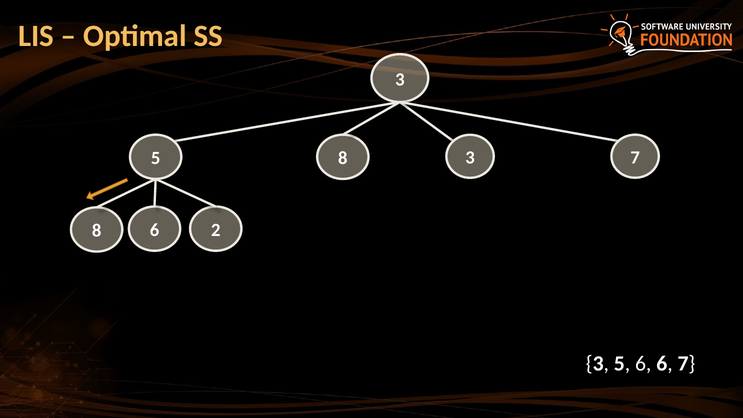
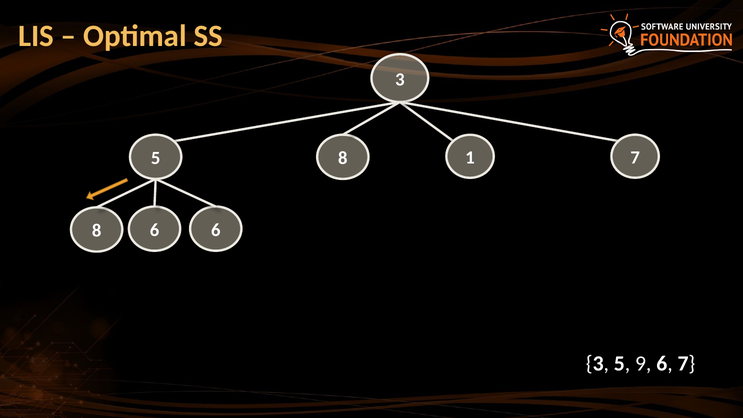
5 3: 3 -> 1 (470, 158)
8 2: 2 -> 6 (216, 230)
5 6: 6 -> 9 (643, 364)
